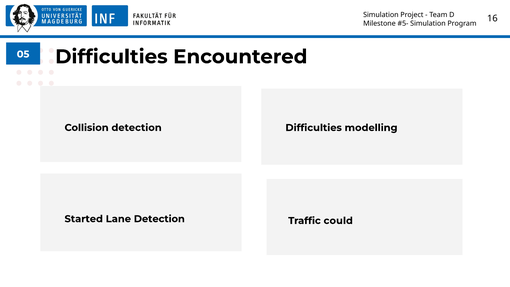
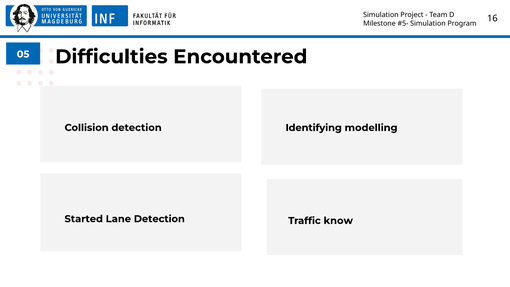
Difficulties: Difficulties -> Identifying (314, 128)
could: could -> know (338, 221)
